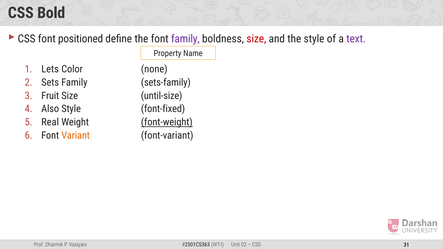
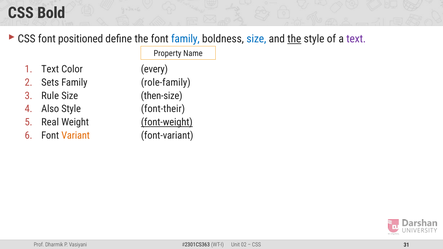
family colour: purple -> blue (185, 39)
size colour: red -> blue (256, 39)
the underline: none -> present (294, 39)
Lets: Lets -> Text (50, 69)
none: none -> every (154, 69)
sets-family: sets-family -> role-family (166, 83)
Fruit: Fruit -> Rule (50, 96)
until-size: until-size -> then-size (162, 96)
font-fixed: font-fixed -> font-their (163, 109)
